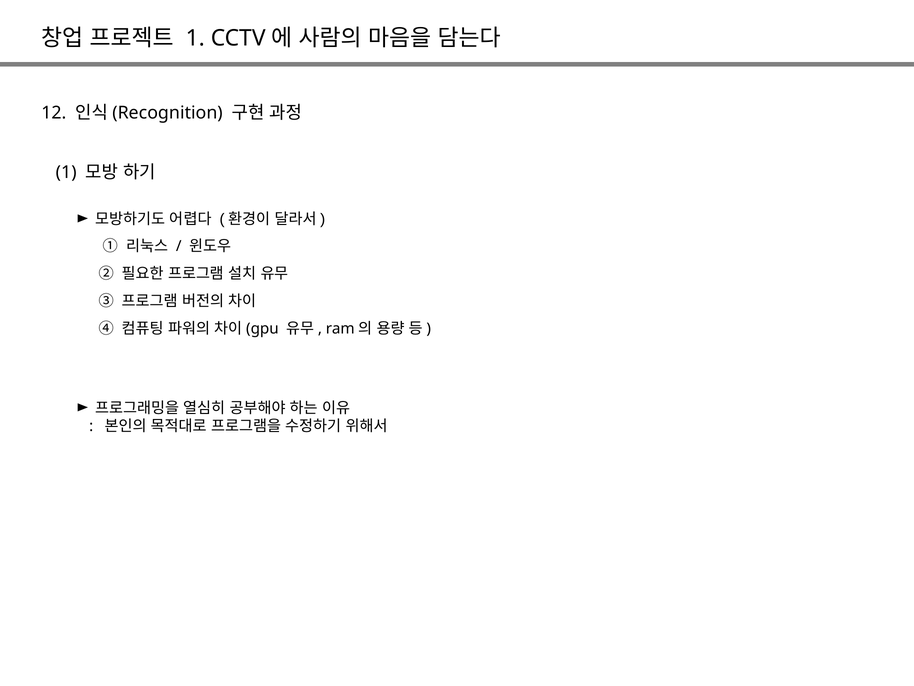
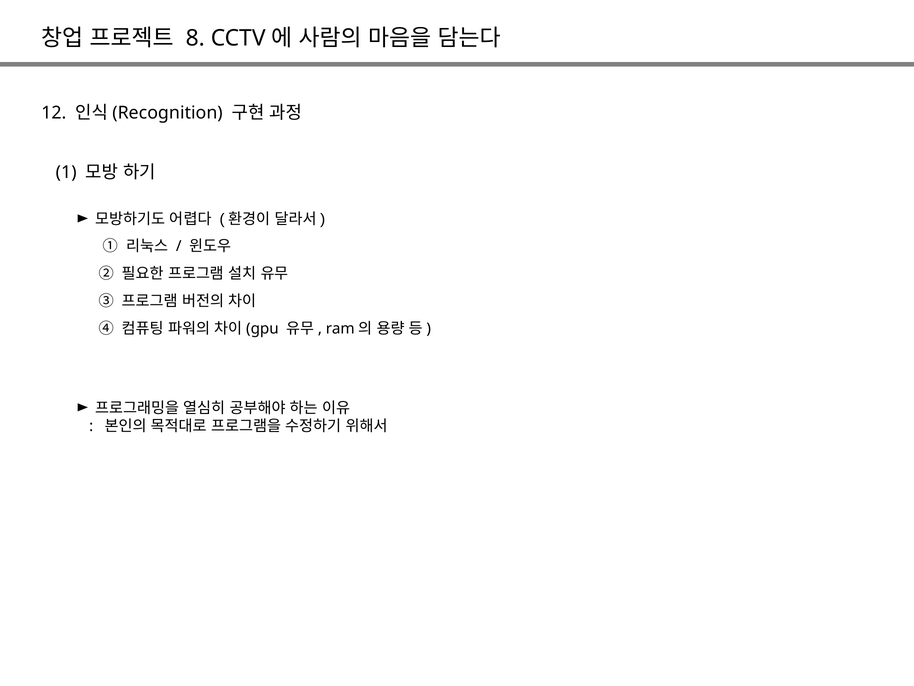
1: 1 -> 8 (195, 38)
